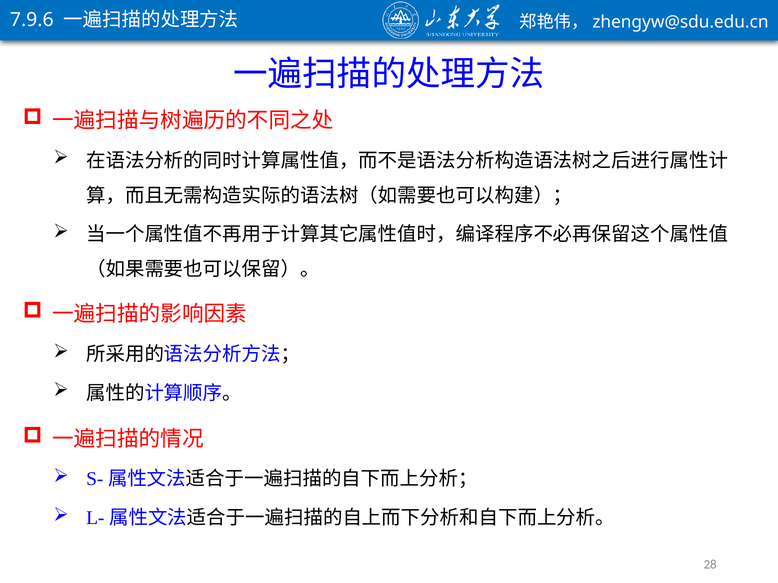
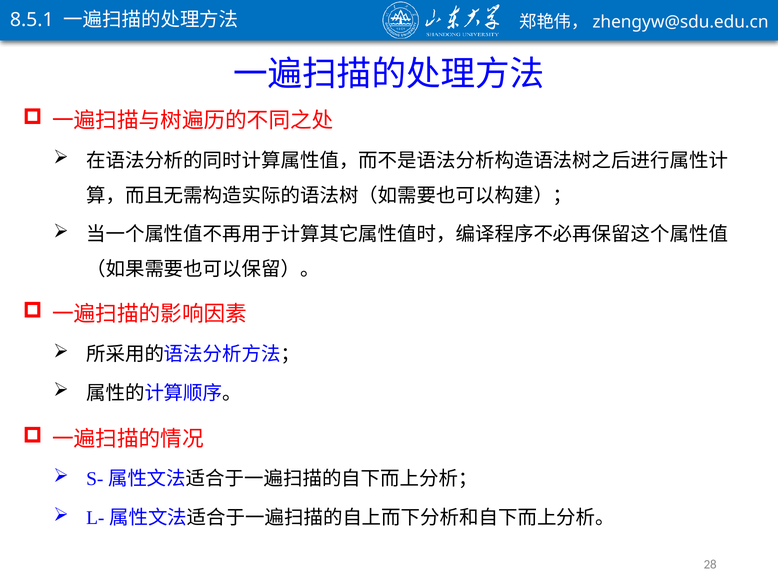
7.9.6: 7.9.6 -> 8.5.1 (32, 20)
